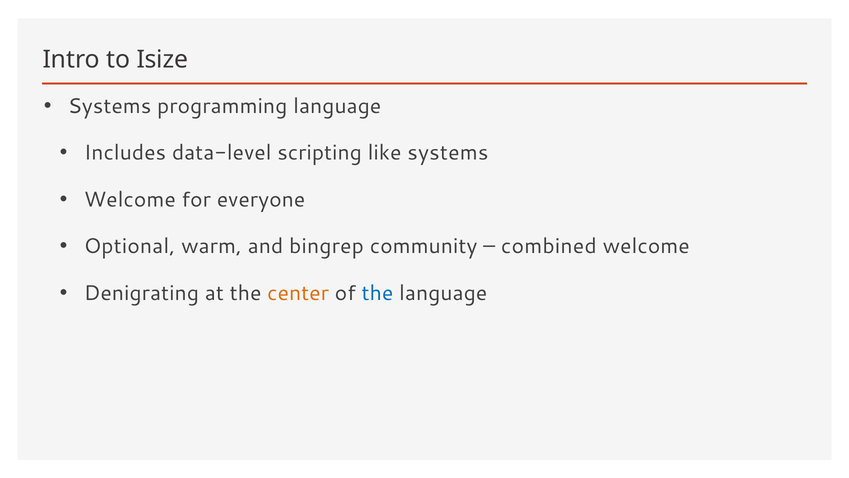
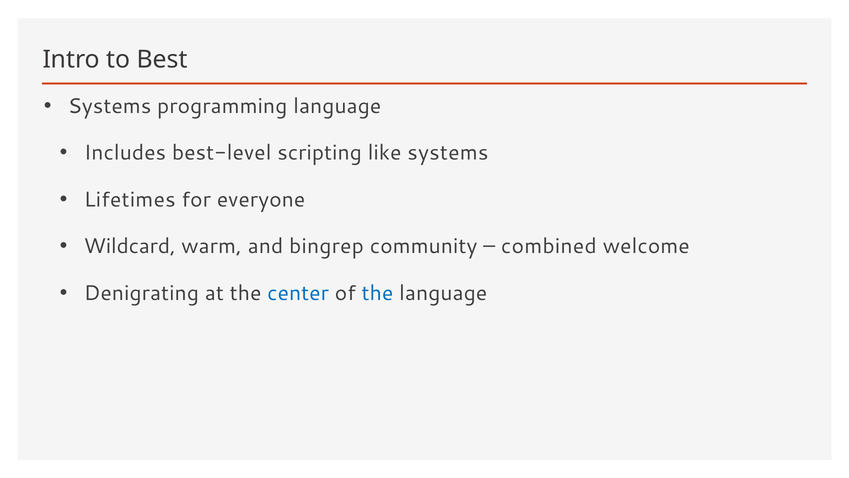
Isize: Isize -> Best (162, 59)
data-level: data-level -> best-level (222, 153)
Welcome: Welcome -> Lifetimes (130, 200)
Optional: Optional -> Wildcard (130, 246)
center colour: orange -> blue (298, 293)
